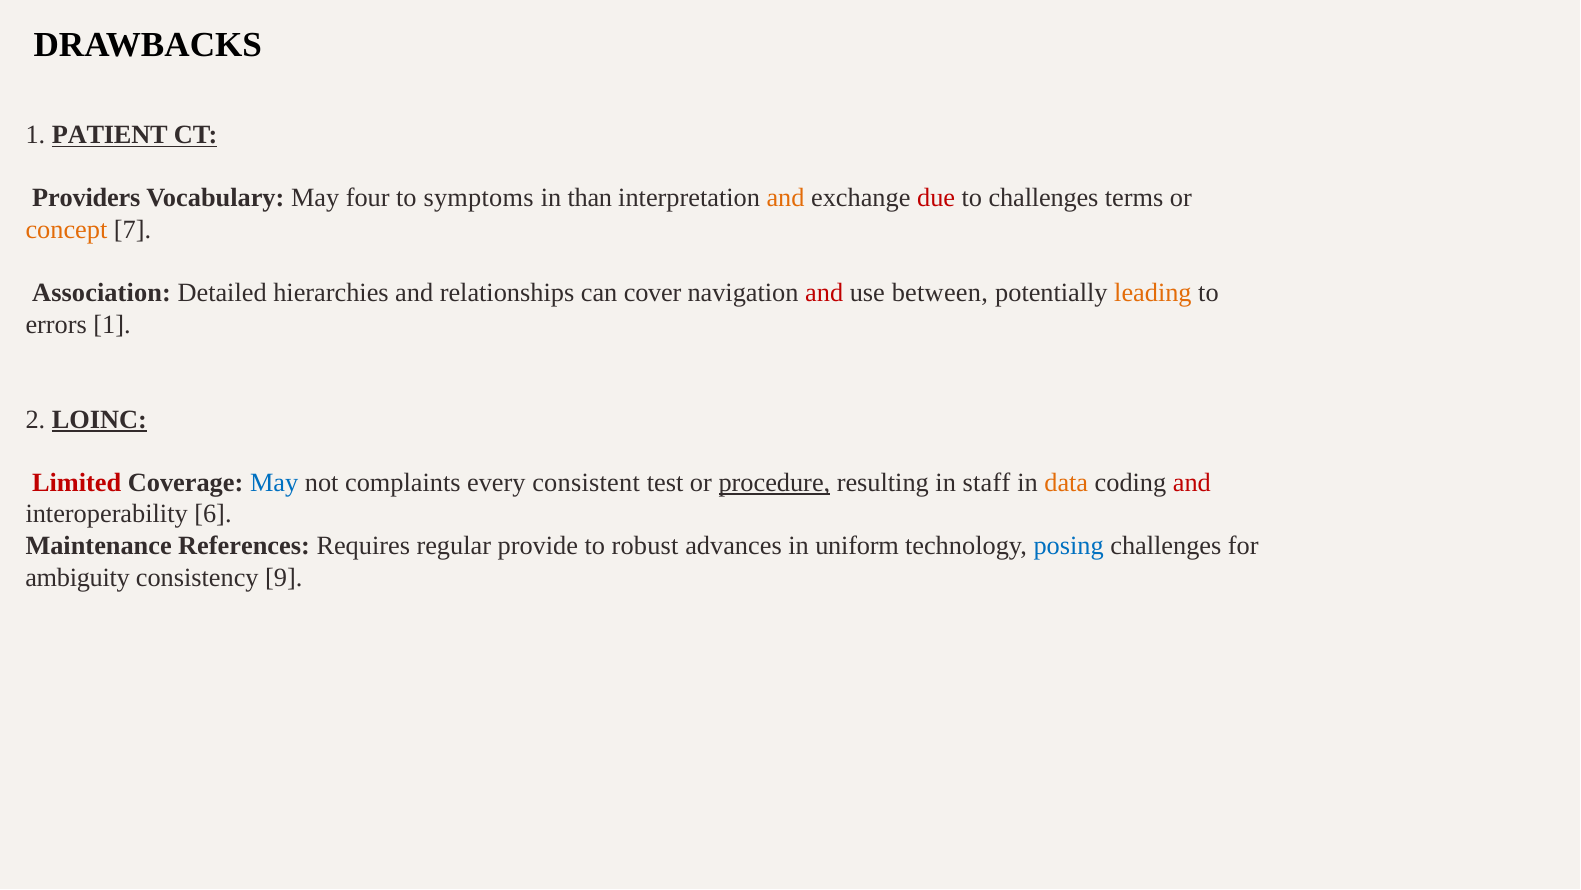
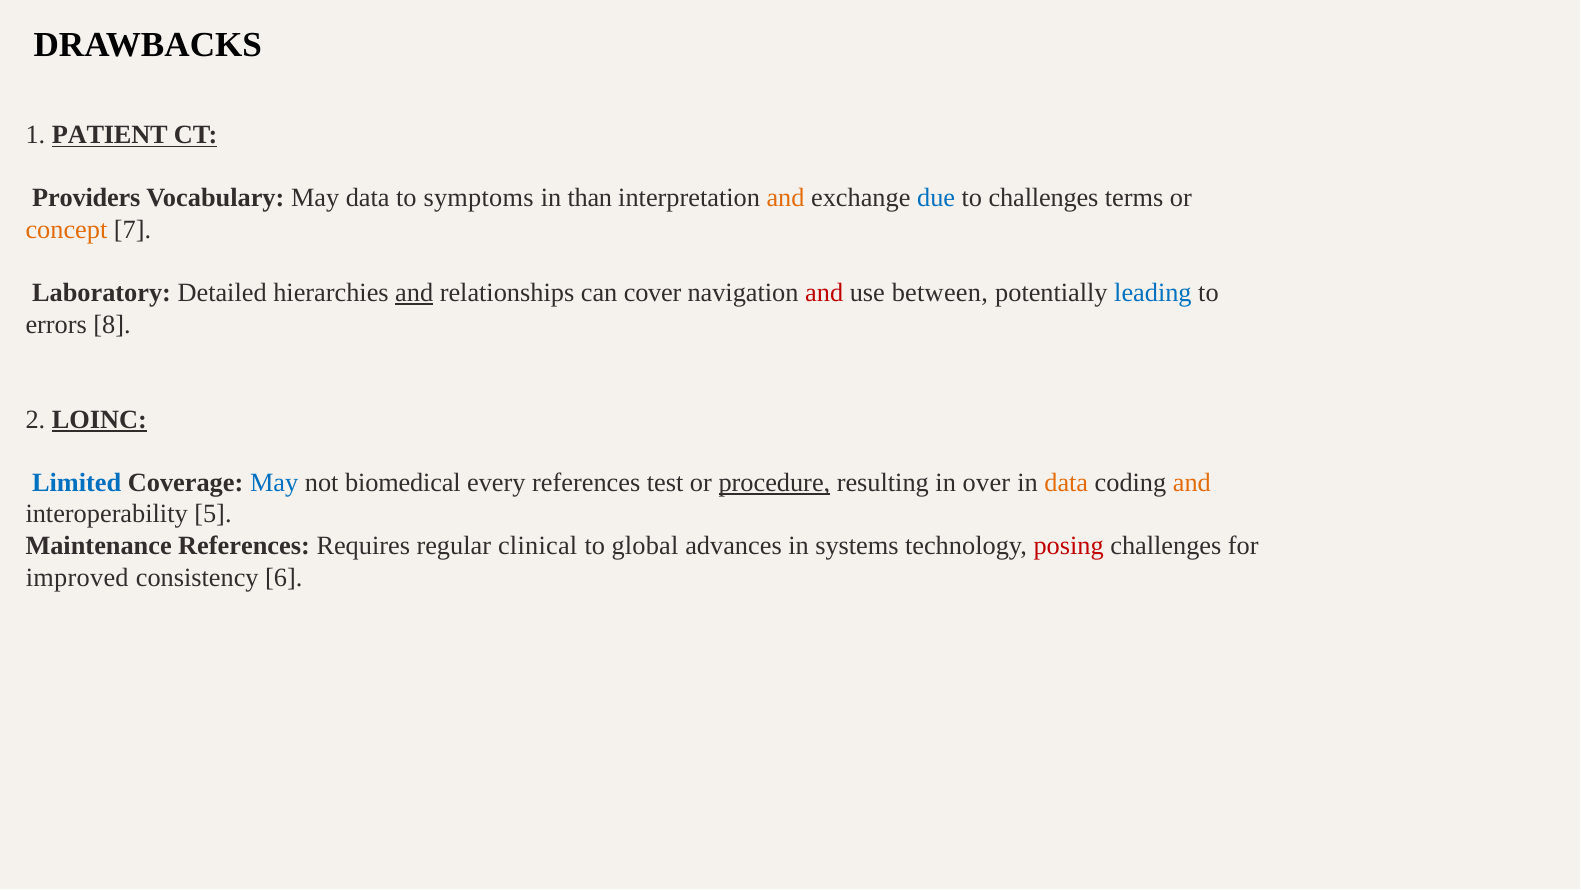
May four: four -> data (368, 198)
due colour: red -> blue (936, 198)
Association: Association -> Laboratory (102, 293)
and underline: none -> present (414, 293)
leading colour: orange -> blue (1153, 293)
errors 1: 1 -> 8 (112, 324)
Limited colour: red -> blue (77, 482)
complaints: complaints -> biomedical (403, 482)
every consistent: consistent -> references (586, 482)
staff: staff -> over (986, 482)
and colour: red -> orange (1192, 482)
6: 6 -> 5 (213, 514)
provide: provide -> clinical (538, 546)
robust: robust -> global (645, 546)
uniform: uniform -> systems (857, 546)
posing colour: blue -> red (1069, 546)
ambiguity: ambiguity -> improved (77, 577)
9: 9 -> 6 (284, 577)
